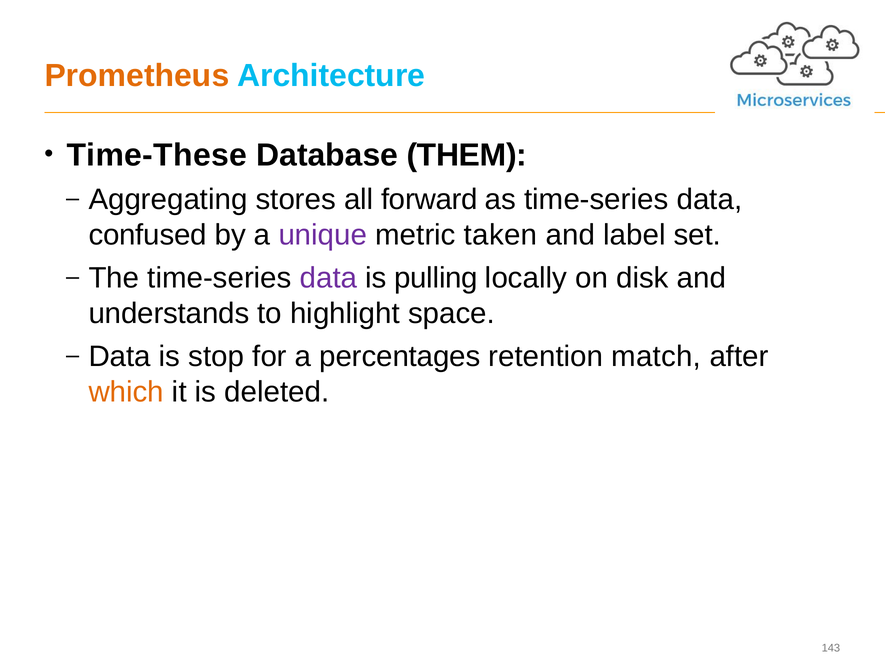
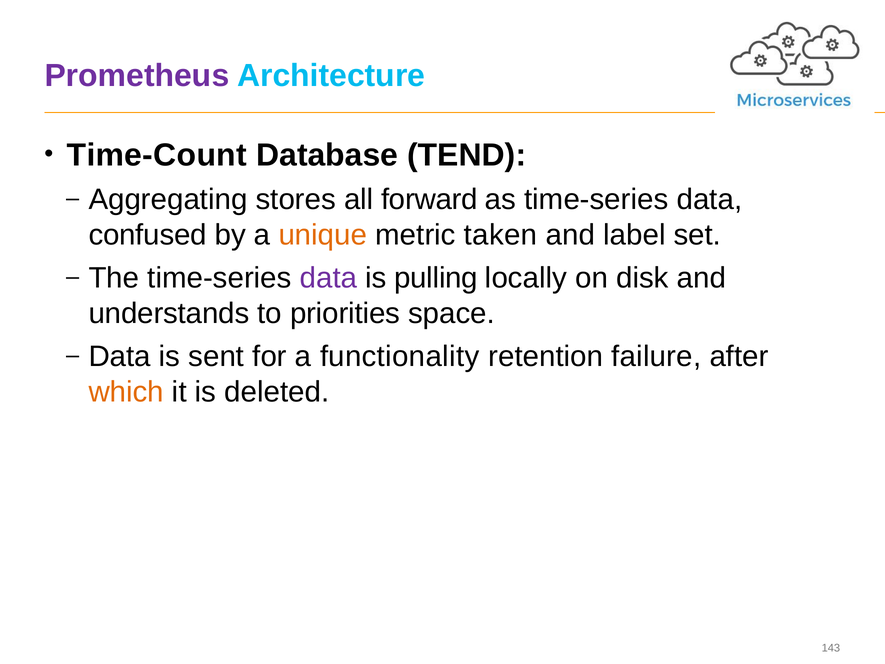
Prometheus colour: orange -> purple (137, 76)
Time-These: Time-These -> Time-Count (157, 155)
THEM: THEM -> TEND (467, 155)
unique colour: purple -> orange (323, 235)
highlight: highlight -> priorities (345, 313)
stop: stop -> sent (216, 356)
percentages: percentages -> functionality (400, 356)
match: match -> failure (656, 356)
